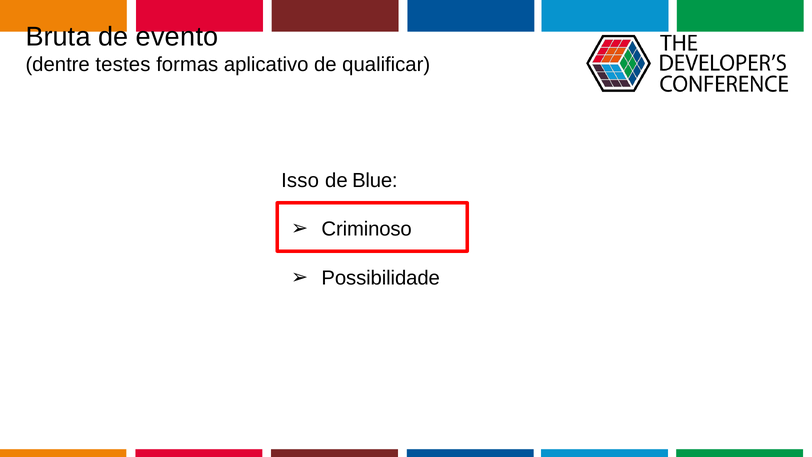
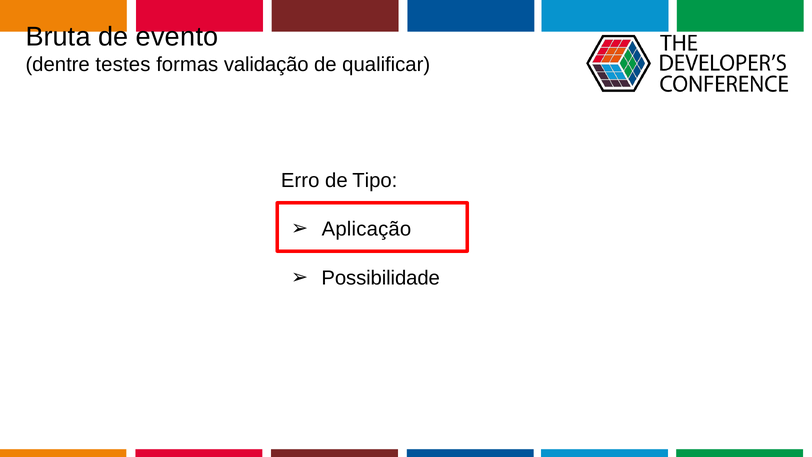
aplicativo: aplicativo -> validação (266, 65)
Isso: Isso -> Erro (300, 180)
Blue: Blue -> Tipo (375, 180)
Criminoso: Criminoso -> Aplicação (366, 229)
